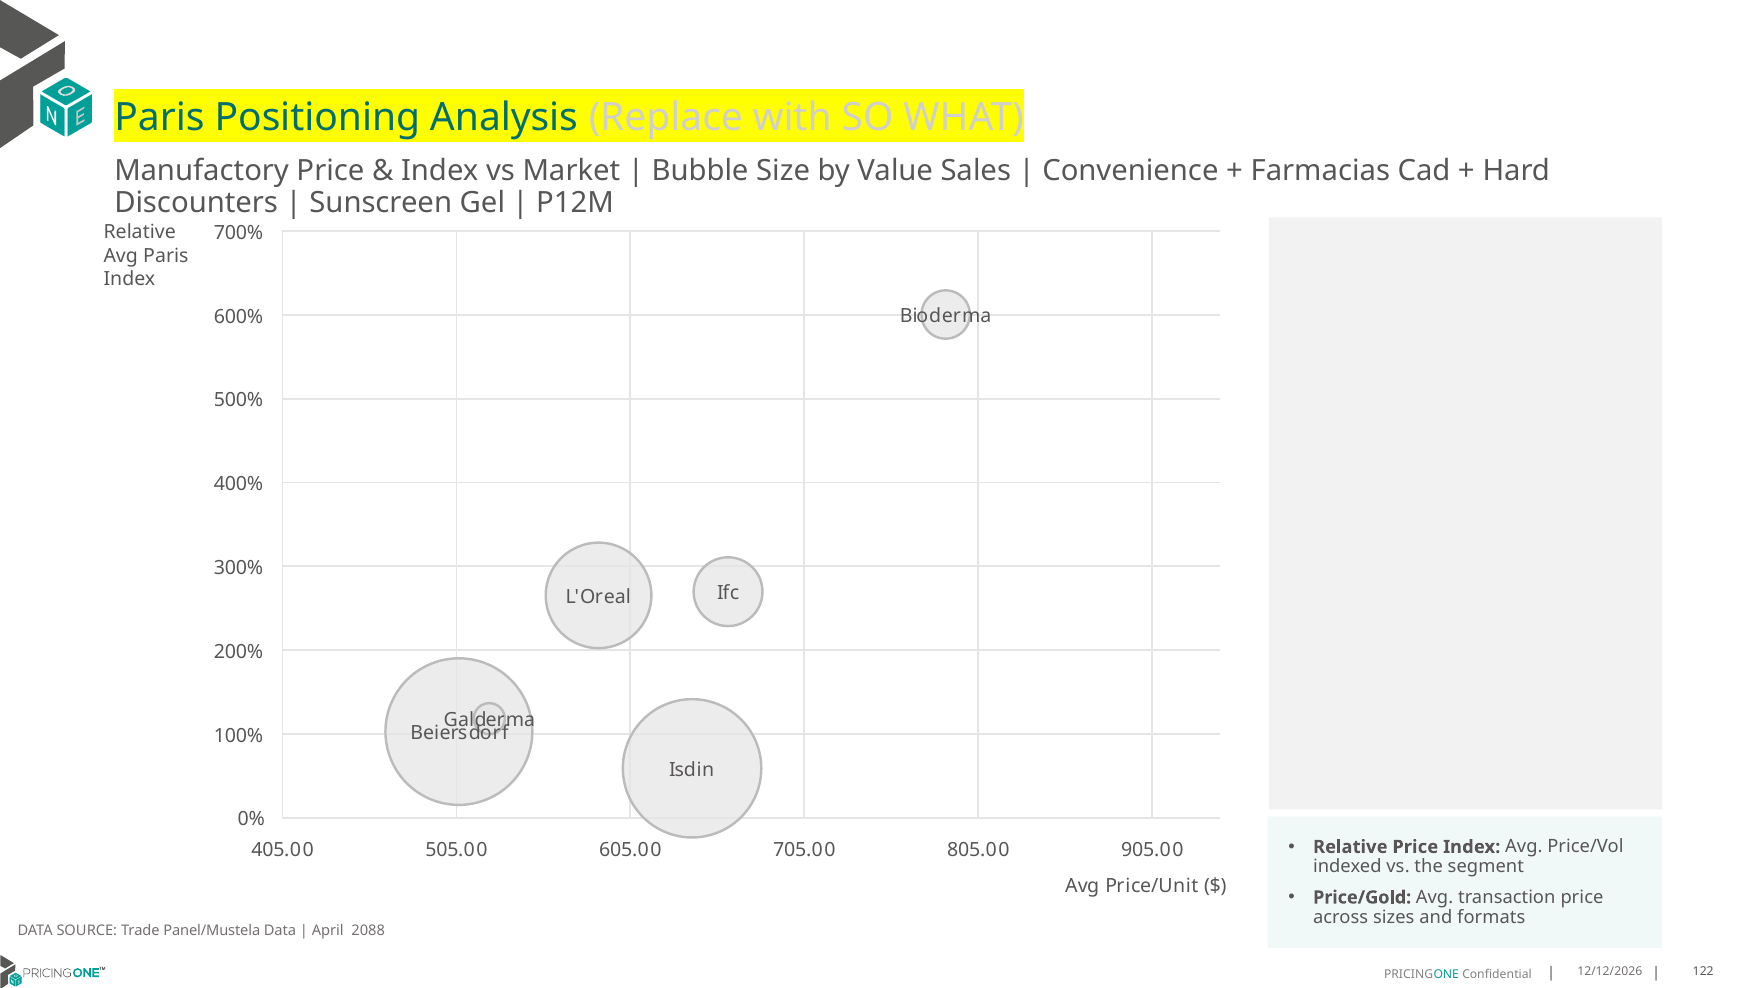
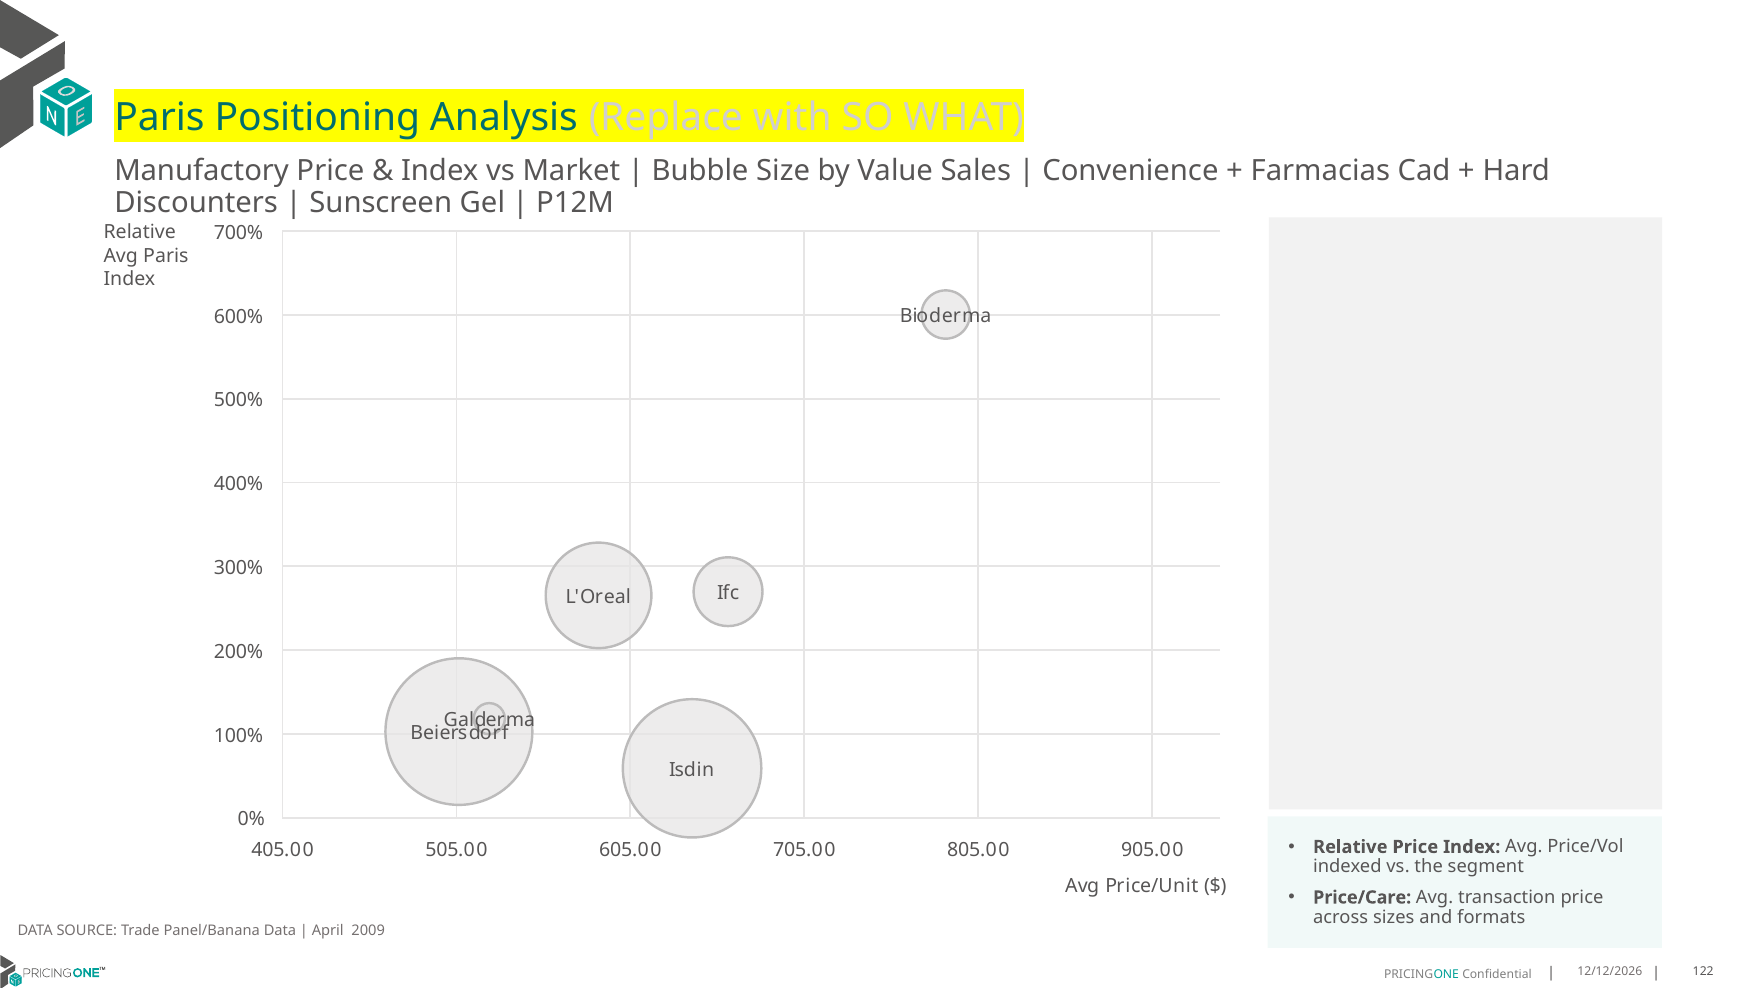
Price/Gold: Price/Gold -> Price/Care (1362, 898)
Panel/Mustela: Panel/Mustela -> Panel/Banana (212, 931)
2088: 2088 -> 2009 (368, 931)
